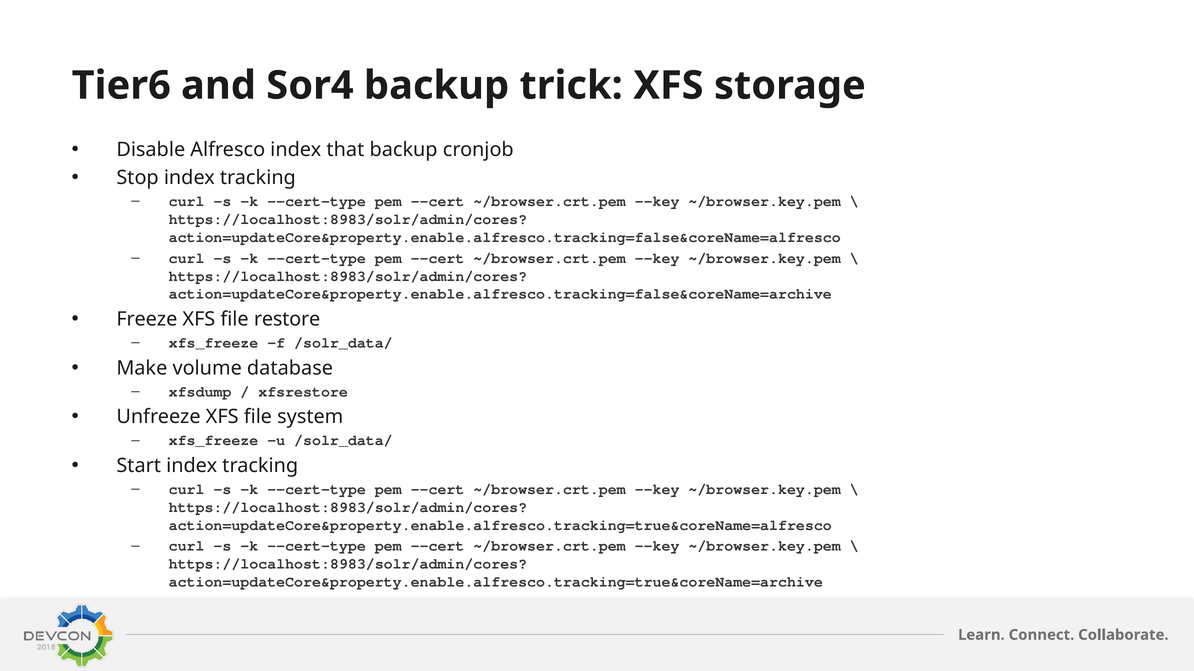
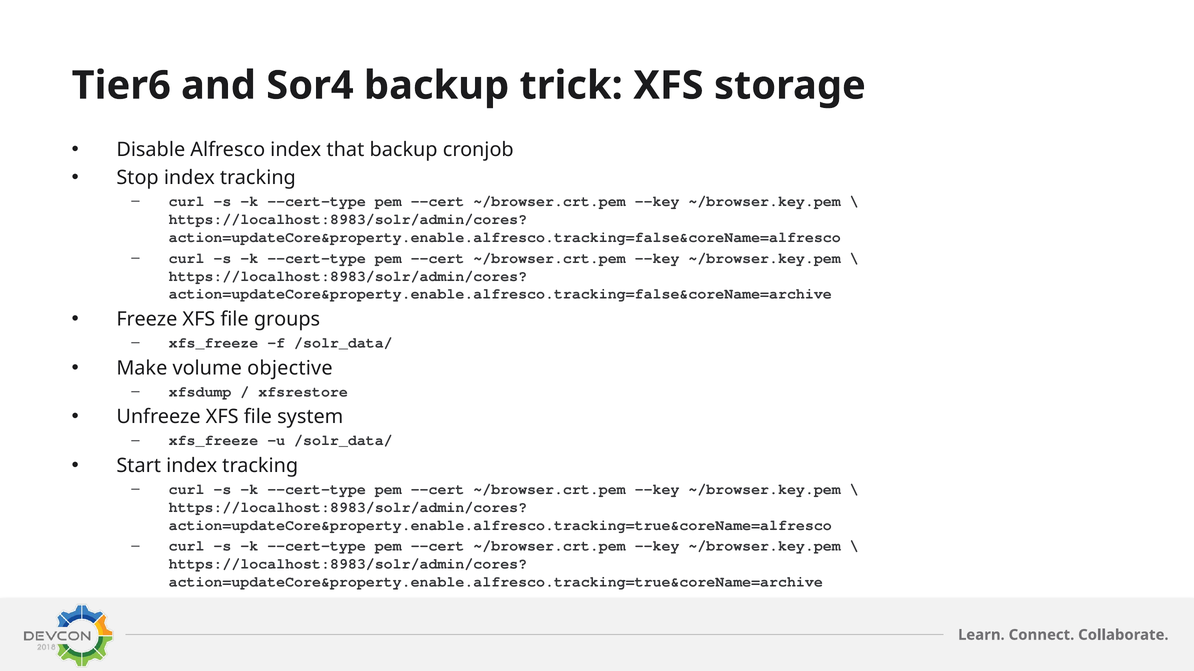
restore: restore -> groups (287, 320)
database: database -> objective (290, 368)
